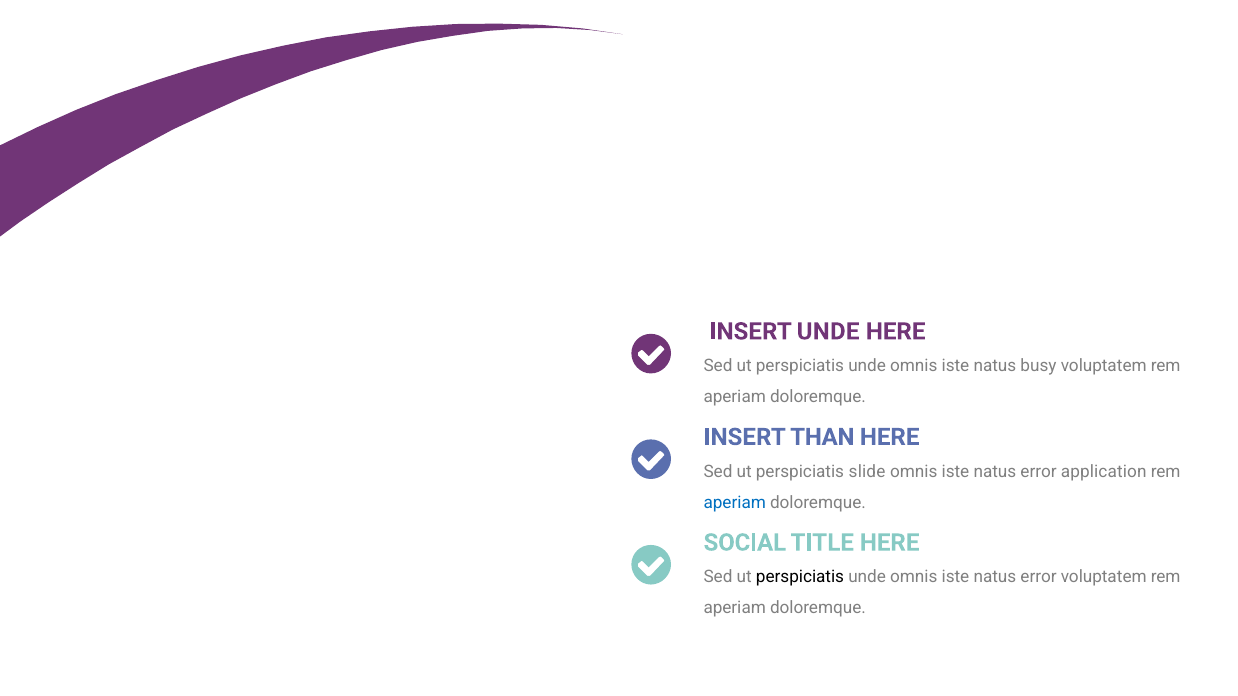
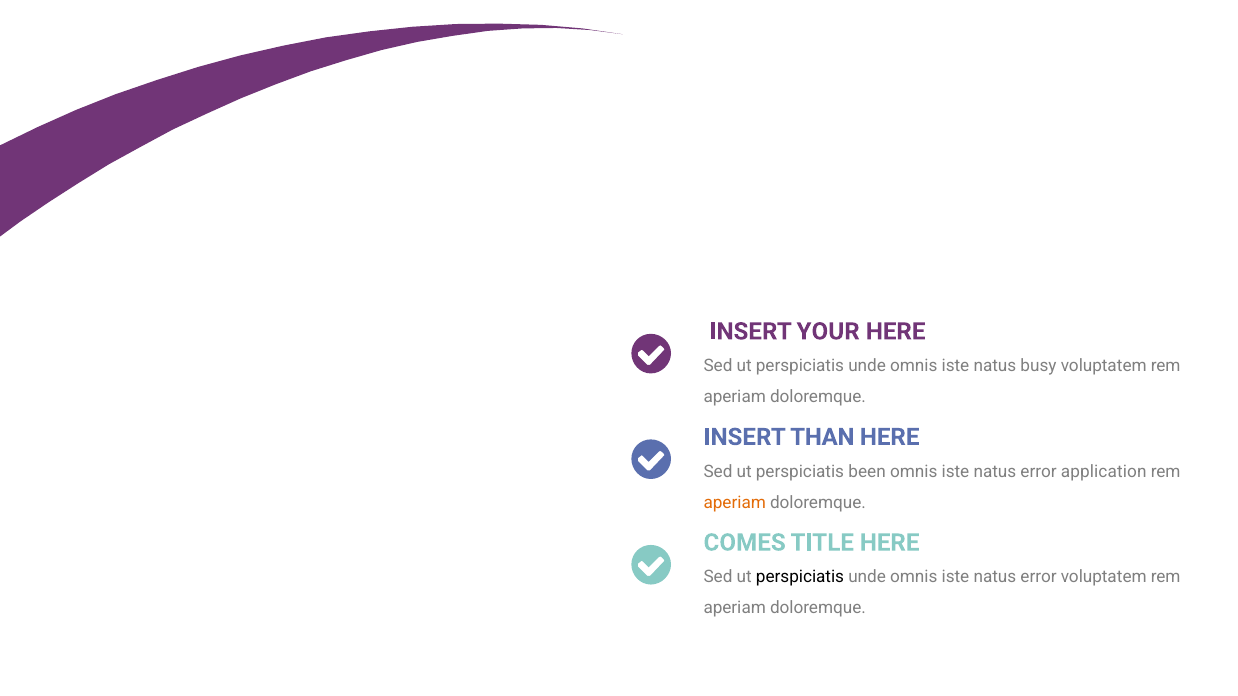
INSERT UNDE: UNDE -> YOUR (828, 332)
slide: slide -> been (867, 472)
aperiam colour: blue -> orange (735, 503)
SOCIAL: SOCIAL -> COMES (745, 543)
